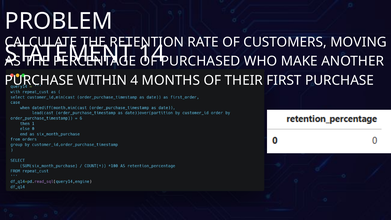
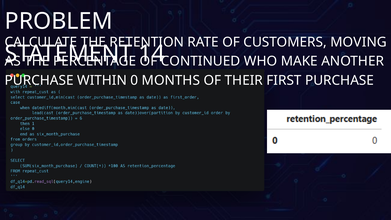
PURCHASED: PURCHASED -> CONTINUED (201, 61)
4: 4 -> 0 (134, 80)
